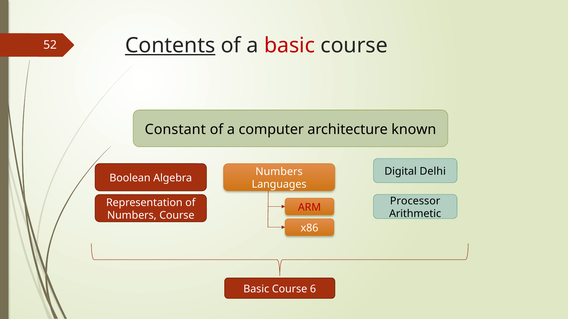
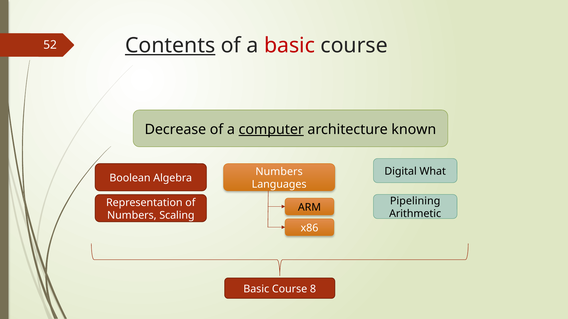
Constant: Constant -> Decrease (175, 130)
computer underline: none -> present (271, 130)
Delhi: Delhi -> What (433, 172)
Processor: Processor -> Pipelining (415, 201)
ARM colour: red -> black (309, 208)
Numbers Course: Course -> Scaling (177, 216)
6: 6 -> 8 (313, 289)
